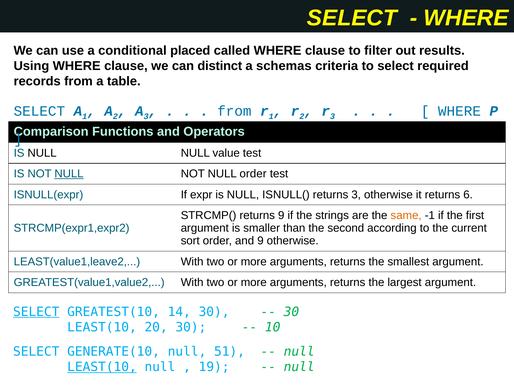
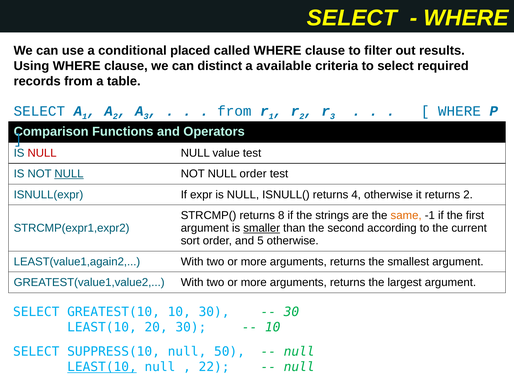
schemas: schemas -> available (284, 66)
NULL colour: black -> red (42, 153)
returns 3: 3 -> 4 (356, 195)
returns 6: 6 -> 2 (468, 195)
returns 9: 9 -> 8 (281, 216)
smaller underline: none -> present (262, 228)
and 9: 9 -> 5 (260, 241)
LEAST(value1,leave2: LEAST(value1,leave2 -> LEAST(value1,again2 (77, 262)
SELECT underline: present -> none (36, 312)
GREATEST(10 14: 14 -> 10 (179, 312)
GENERATE(10: GENERATE(10 -> SUPPRESS(10 (114, 352)
51: 51 -> 50 (230, 352)
19: 19 -> 22 (214, 368)
